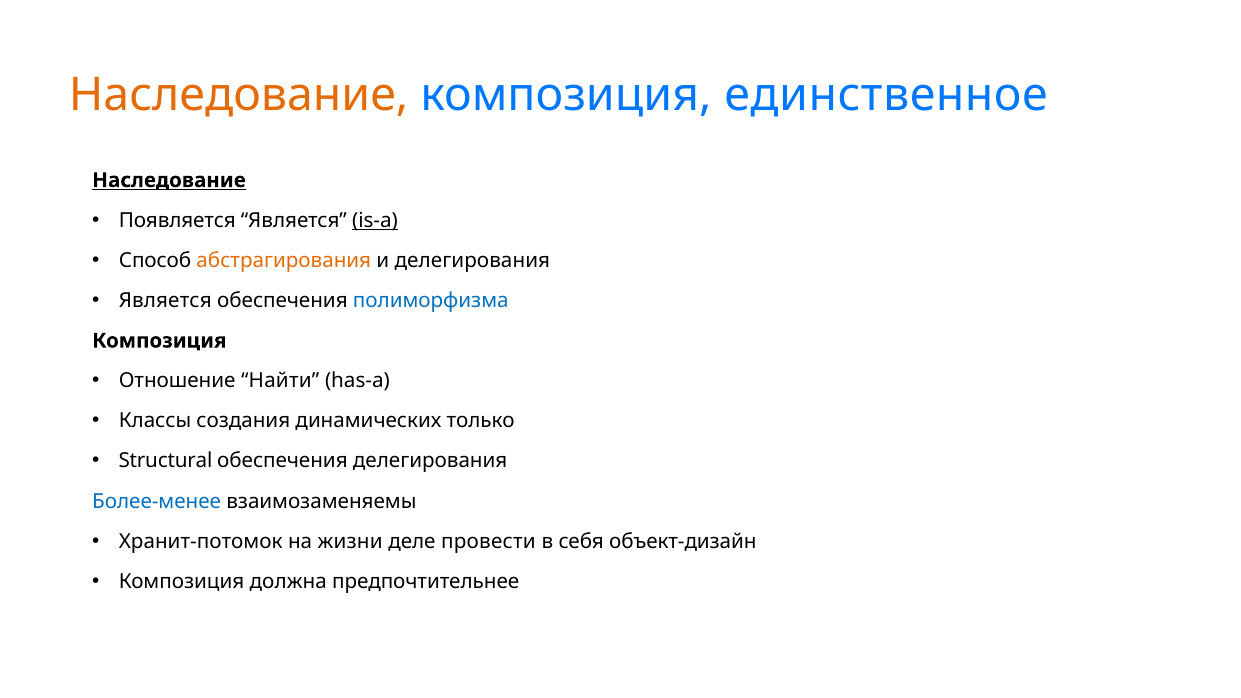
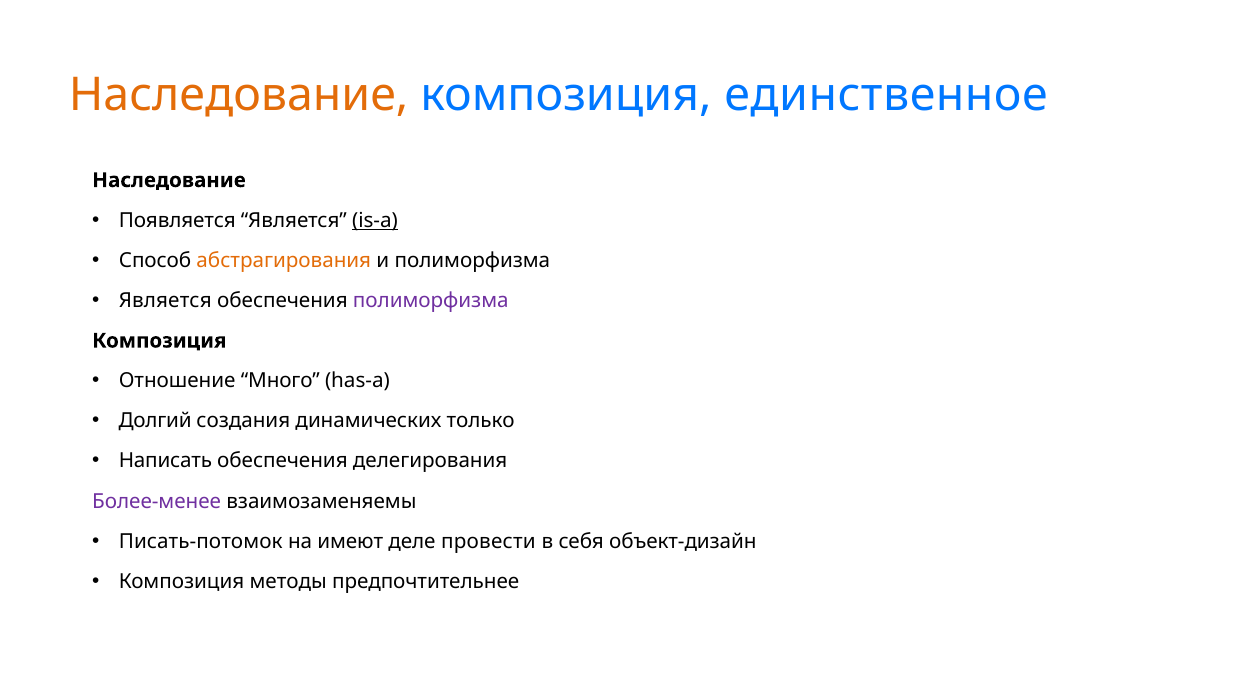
Наследование underline: present -> none (169, 180)
и делегирования: делегирования -> полиморфизма (472, 261)
полиморфизма colour: blue -> purple (431, 301)
Найти: Найти -> Много (280, 381)
Классы: Классы -> Долгий (155, 421)
Structural: Structural -> Написать (165, 461)
Более-менее colour: blue -> purple (157, 501)
Хранит-потомок: Хранит-потомок -> Писать-потомок (201, 541)
жизни: жизни -> имеют (350, 541)
должна: должна -> методы (288, 582)
